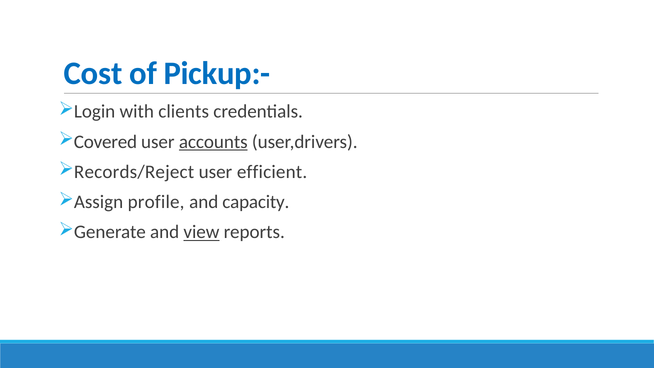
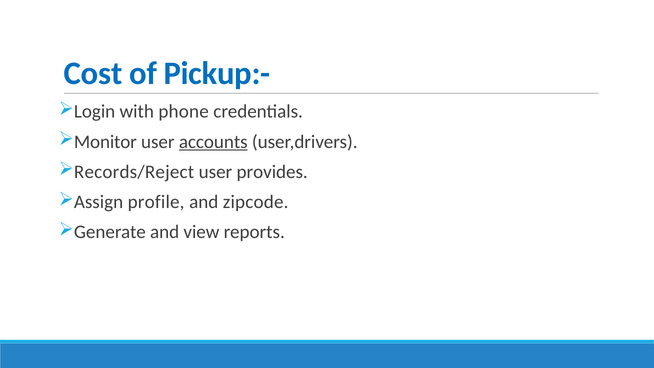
clients: clients -> phone (184, 112)
Covered: Covered -> Monitor (105, 142)
efficient: efficient -> provides (272, 172)
capacity: capacity -> zipcode (256, 202)
view underline: present -> none (201, 232)
